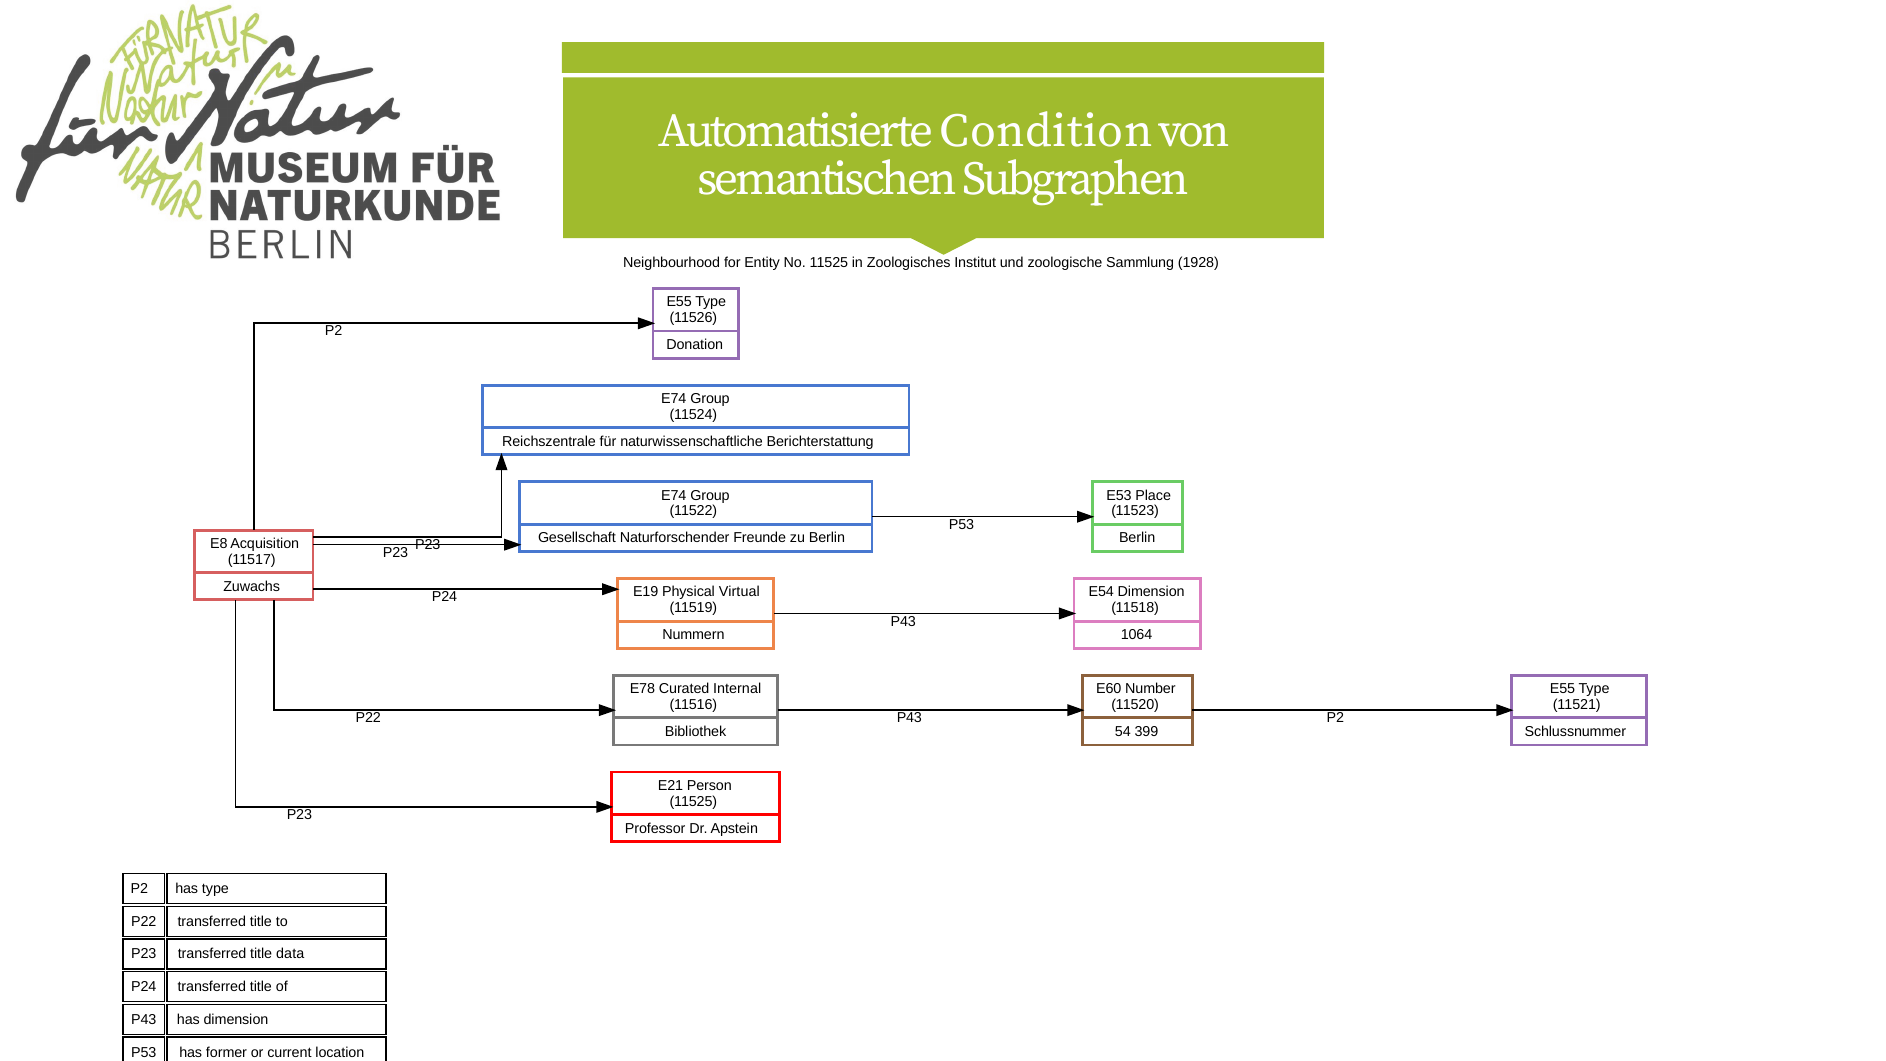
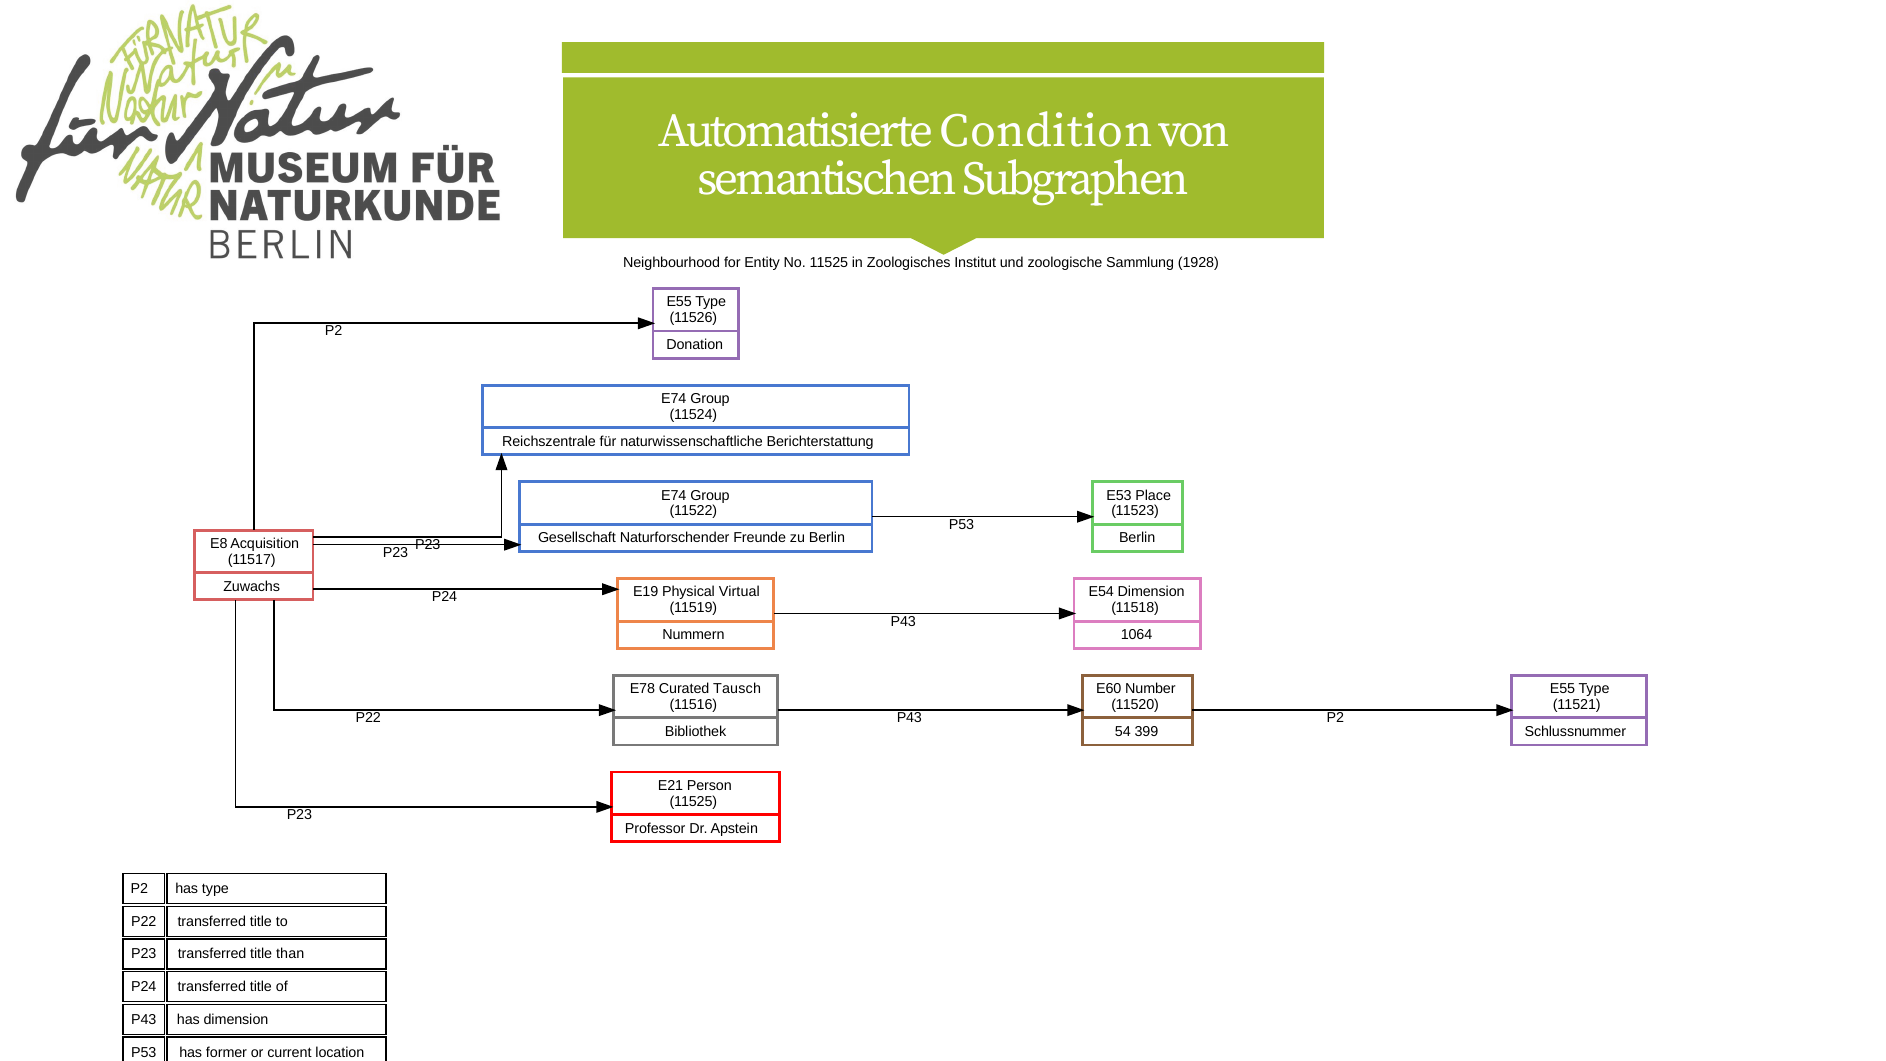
Internal: Internal -> Tausch (737, 689)
data: data -> than (290, 954)
